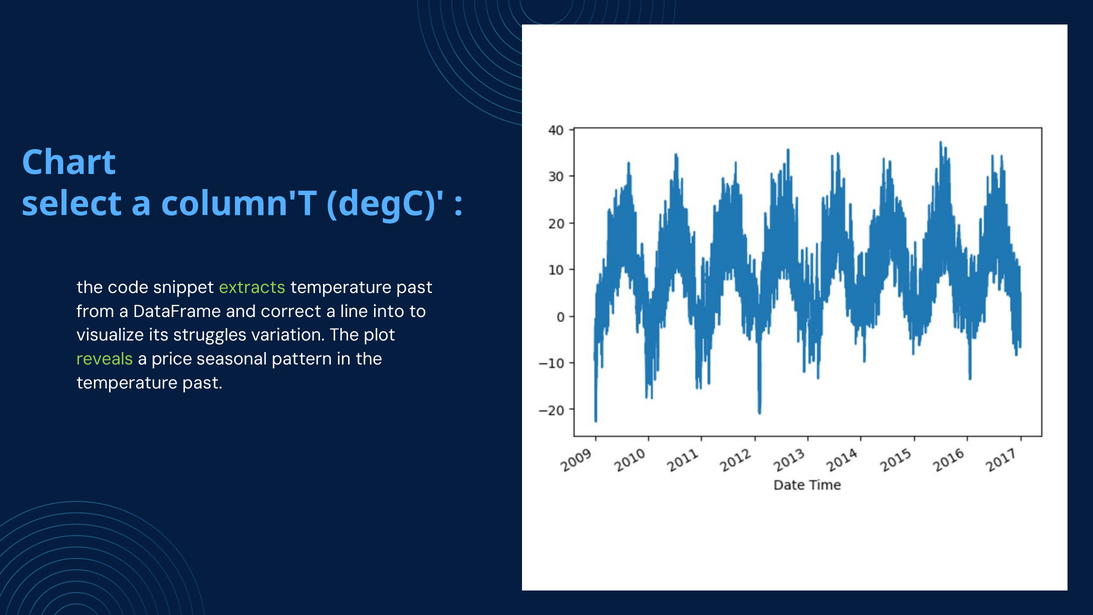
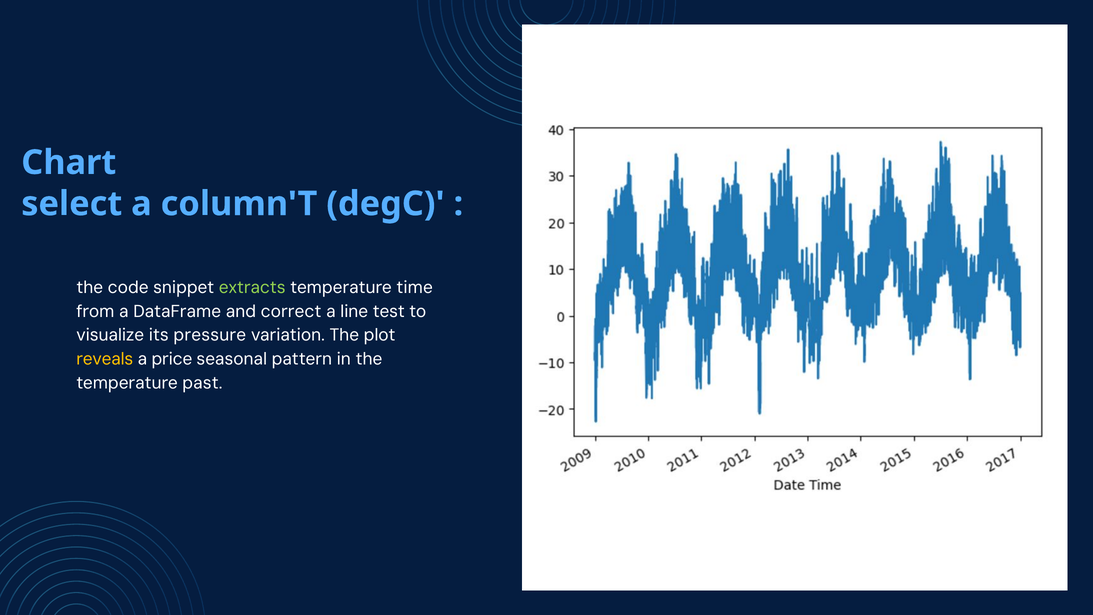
past: past -> time (415, 287)
into: into -> test (389, 311)
struggles: struggles -> pressure (210, 335)
reveals colour: light green -> yellow (105, 359)
